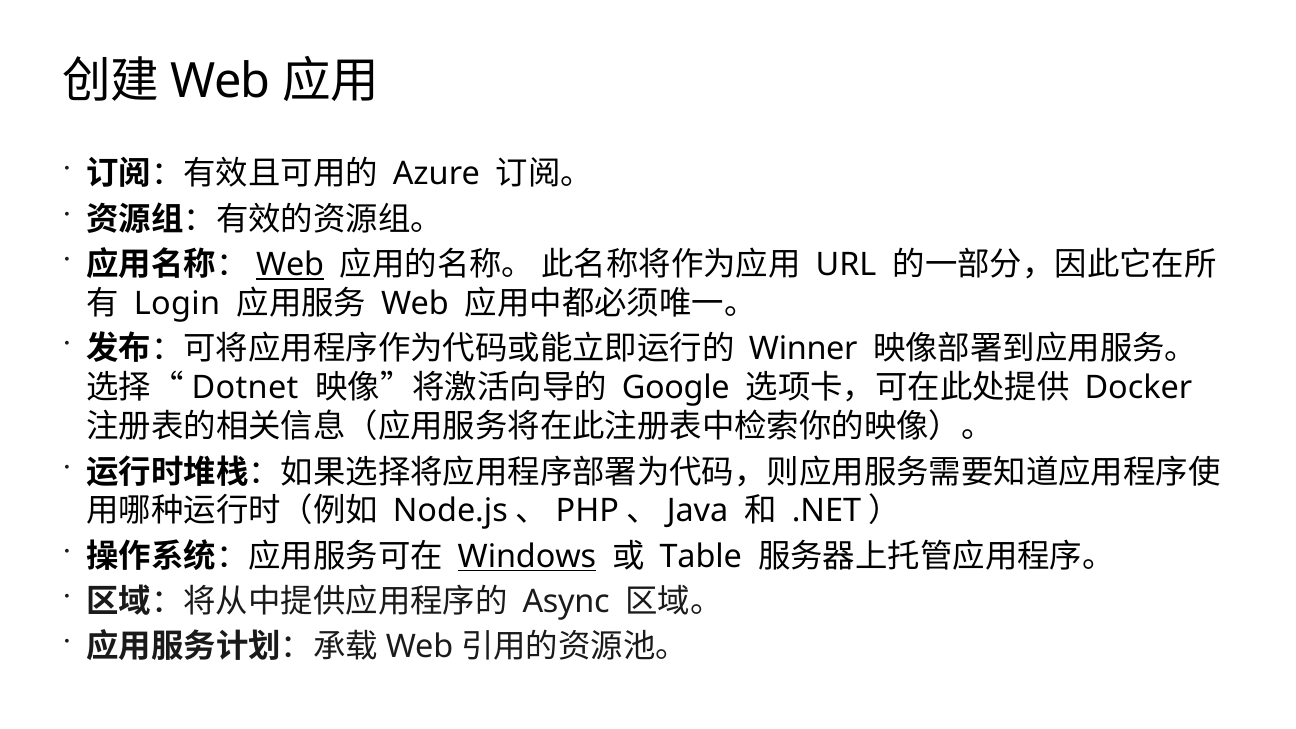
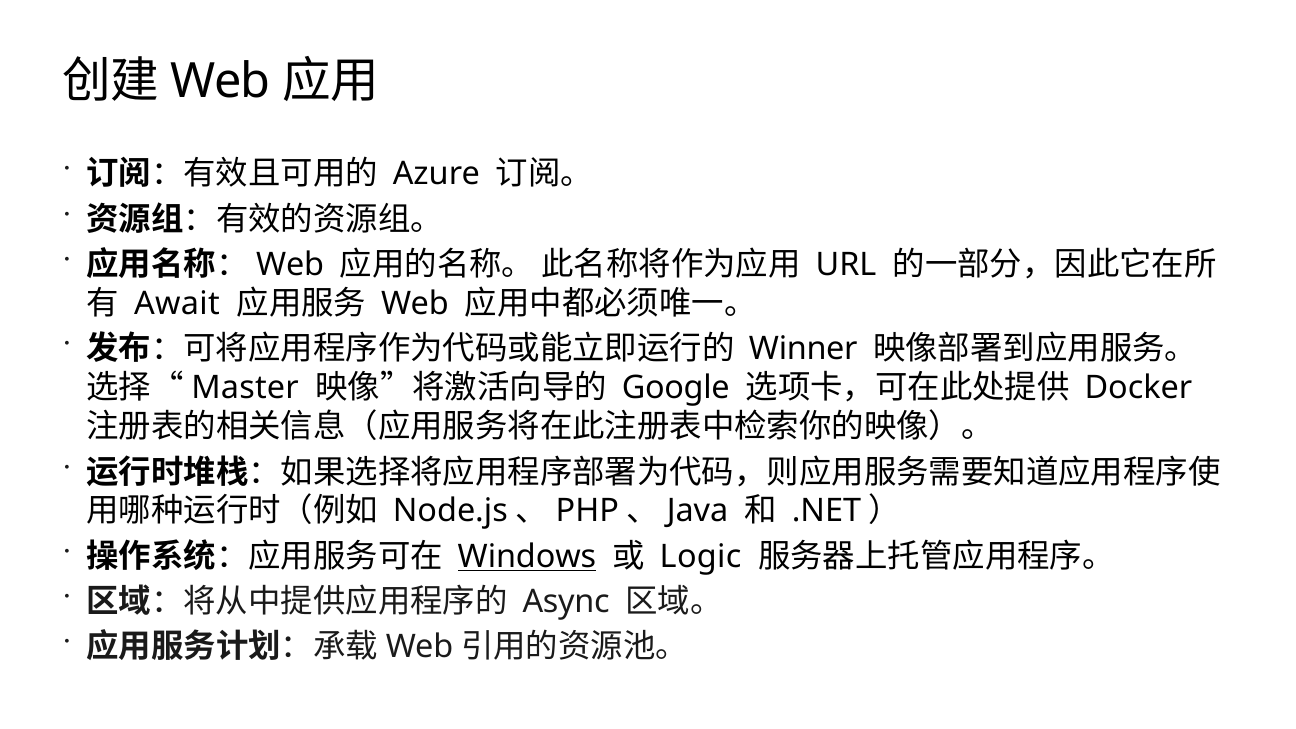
Web underline: present -> none (290, 265)
Login: Login -> Await (177, 304)
Dotnet: Dotnet -> Master (245, 388)
Table: Table -> Logic (701, 557)
